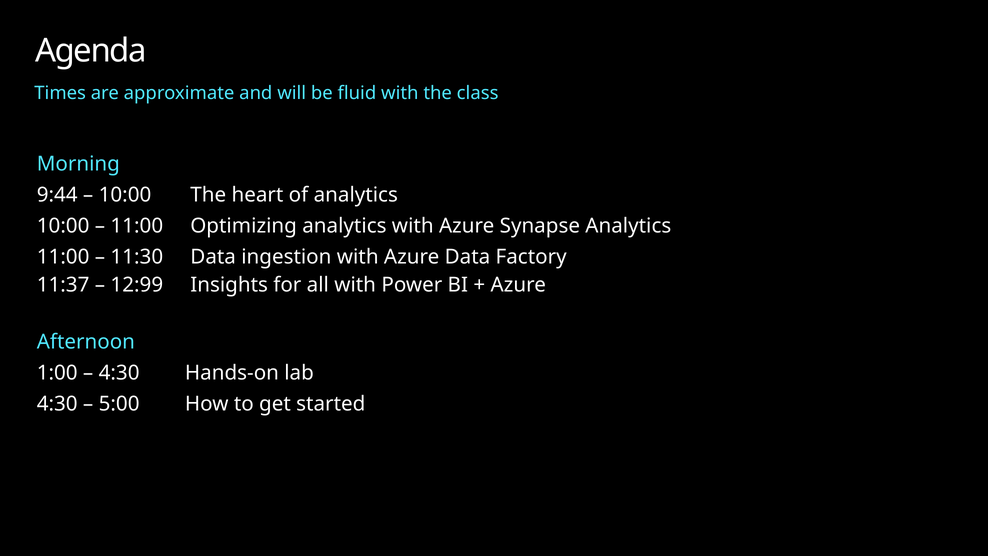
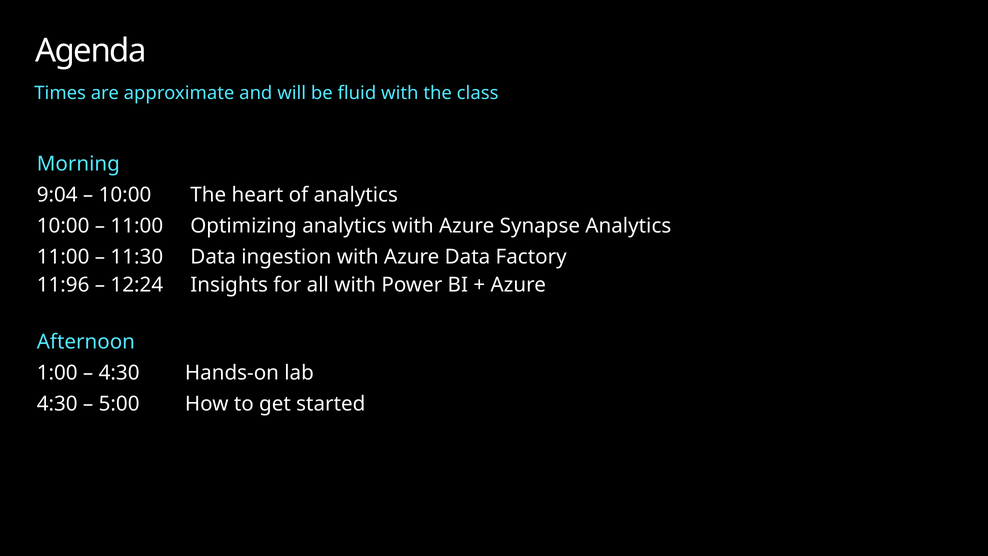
9:44: 9:44 -> 9:04 (57, 195)
11:37: 11:37 -> 11:96 (63, 285)
12:99: 12:99 -> 12:24 (137, 285)
